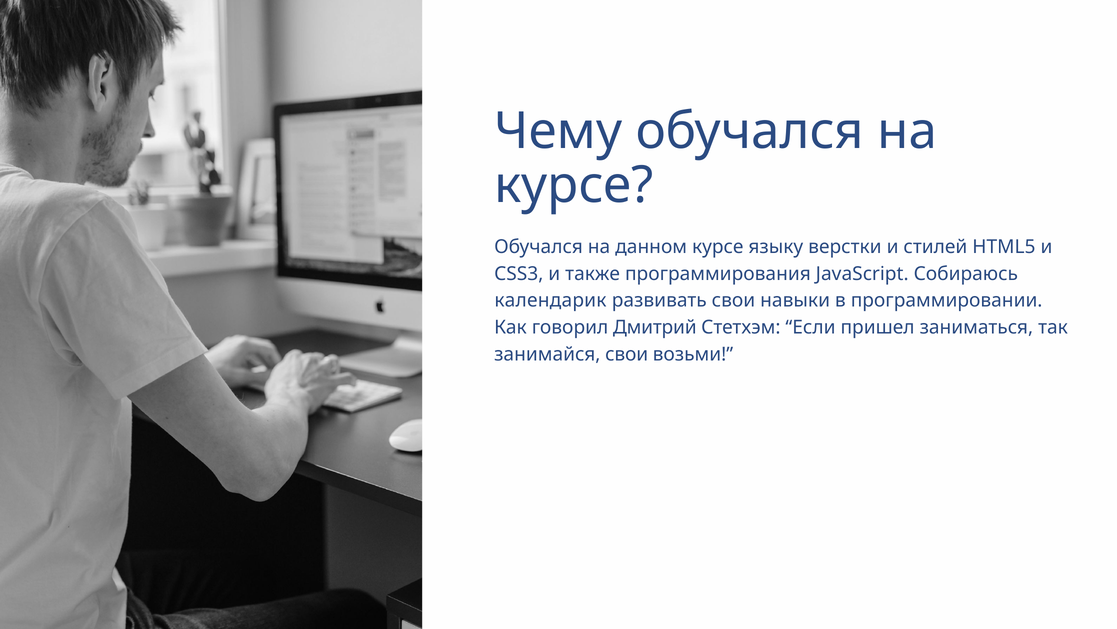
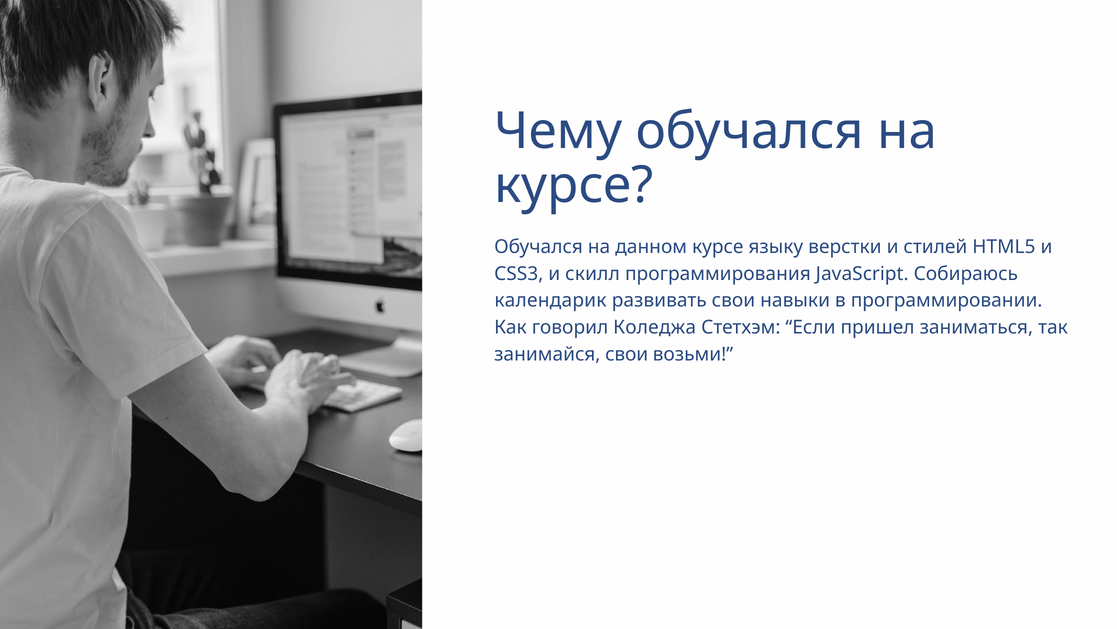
также: также -> скилл (593, 273)
Дмитрий: Дмитрий -> Коледжа (655, 327)
